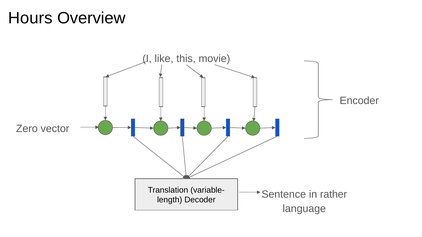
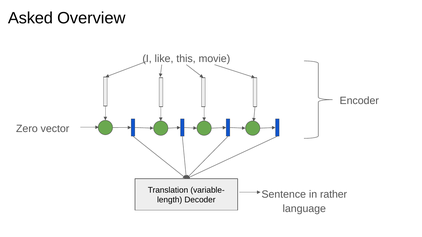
Hours: Hours -> Asked (30, 18)
